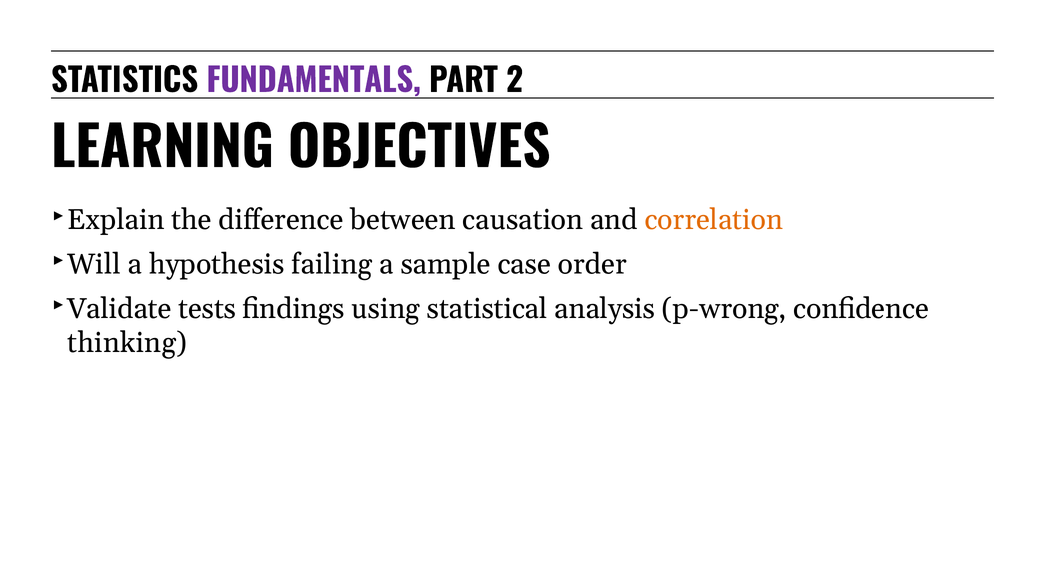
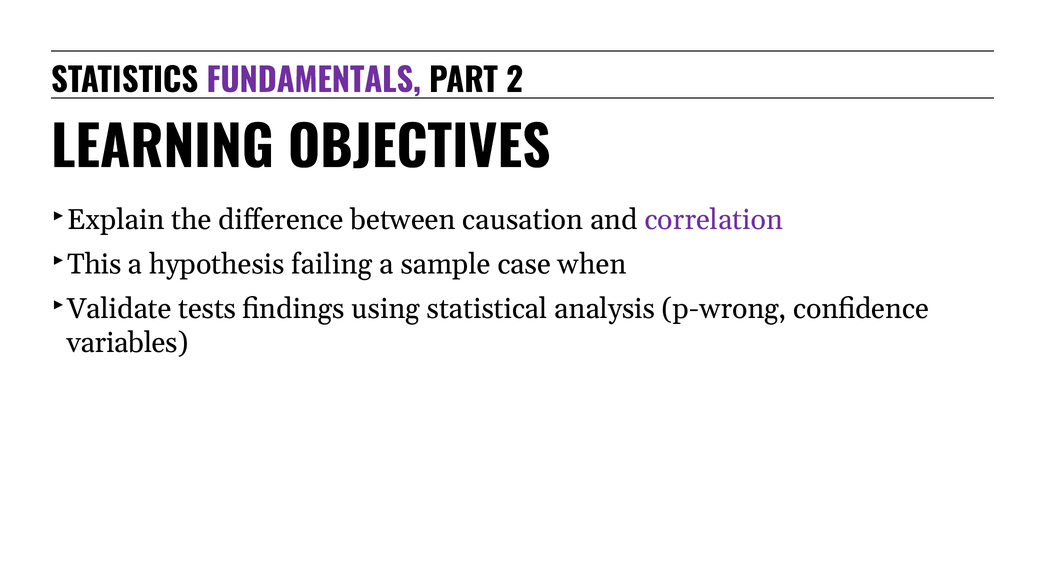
correlation colour: orange -> purple (714, 220)
Will: Will -> This (94, 264)
order: order -> when (592, 264)
thinking: thinking -> variables (128, 343)
